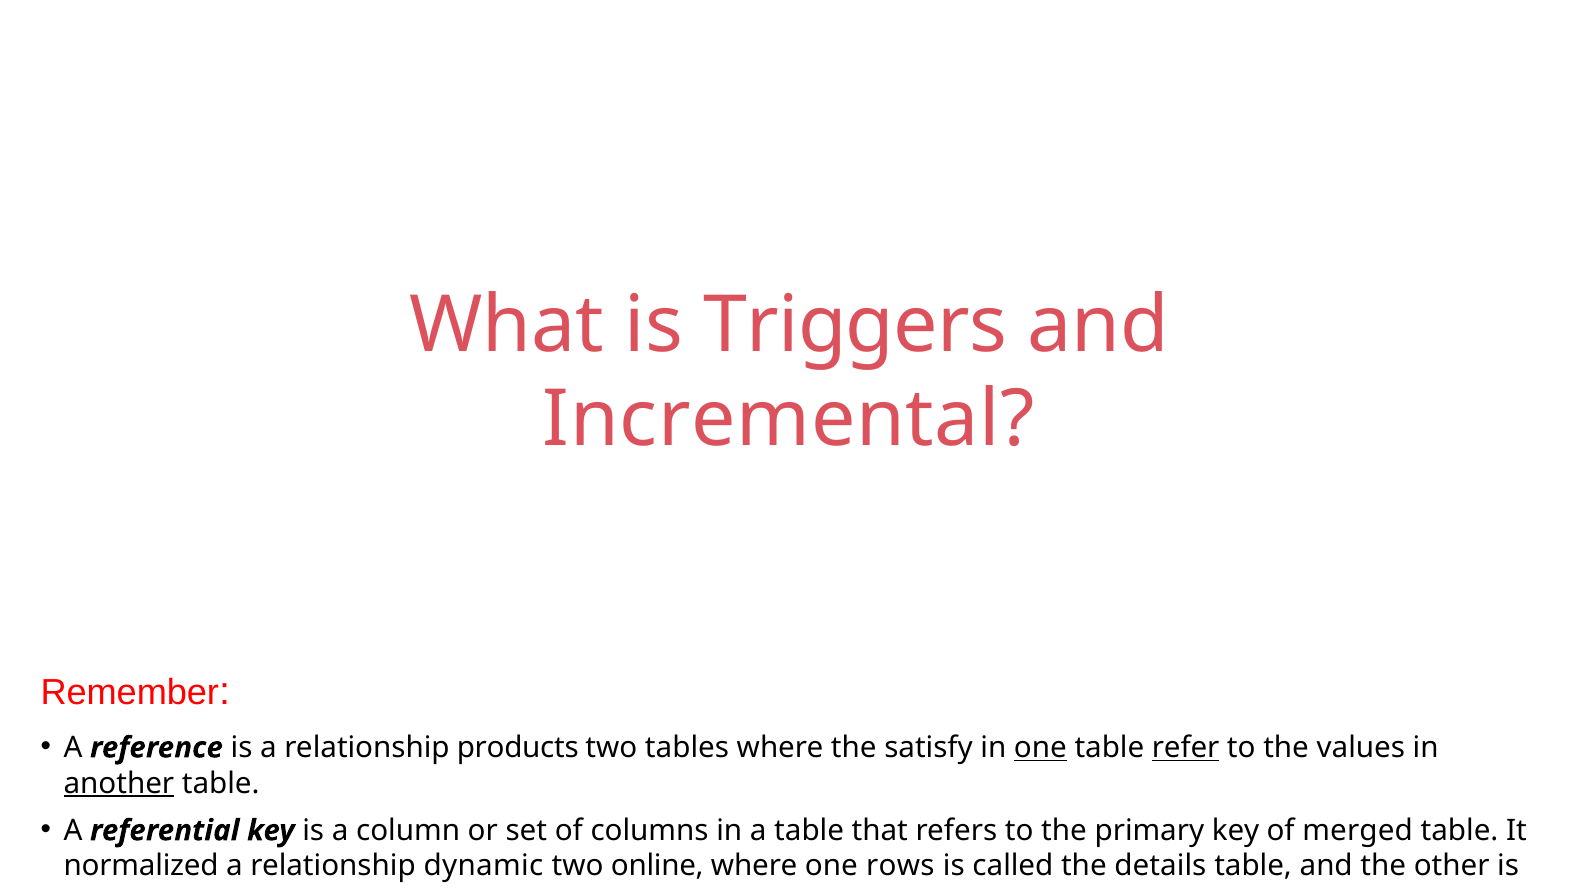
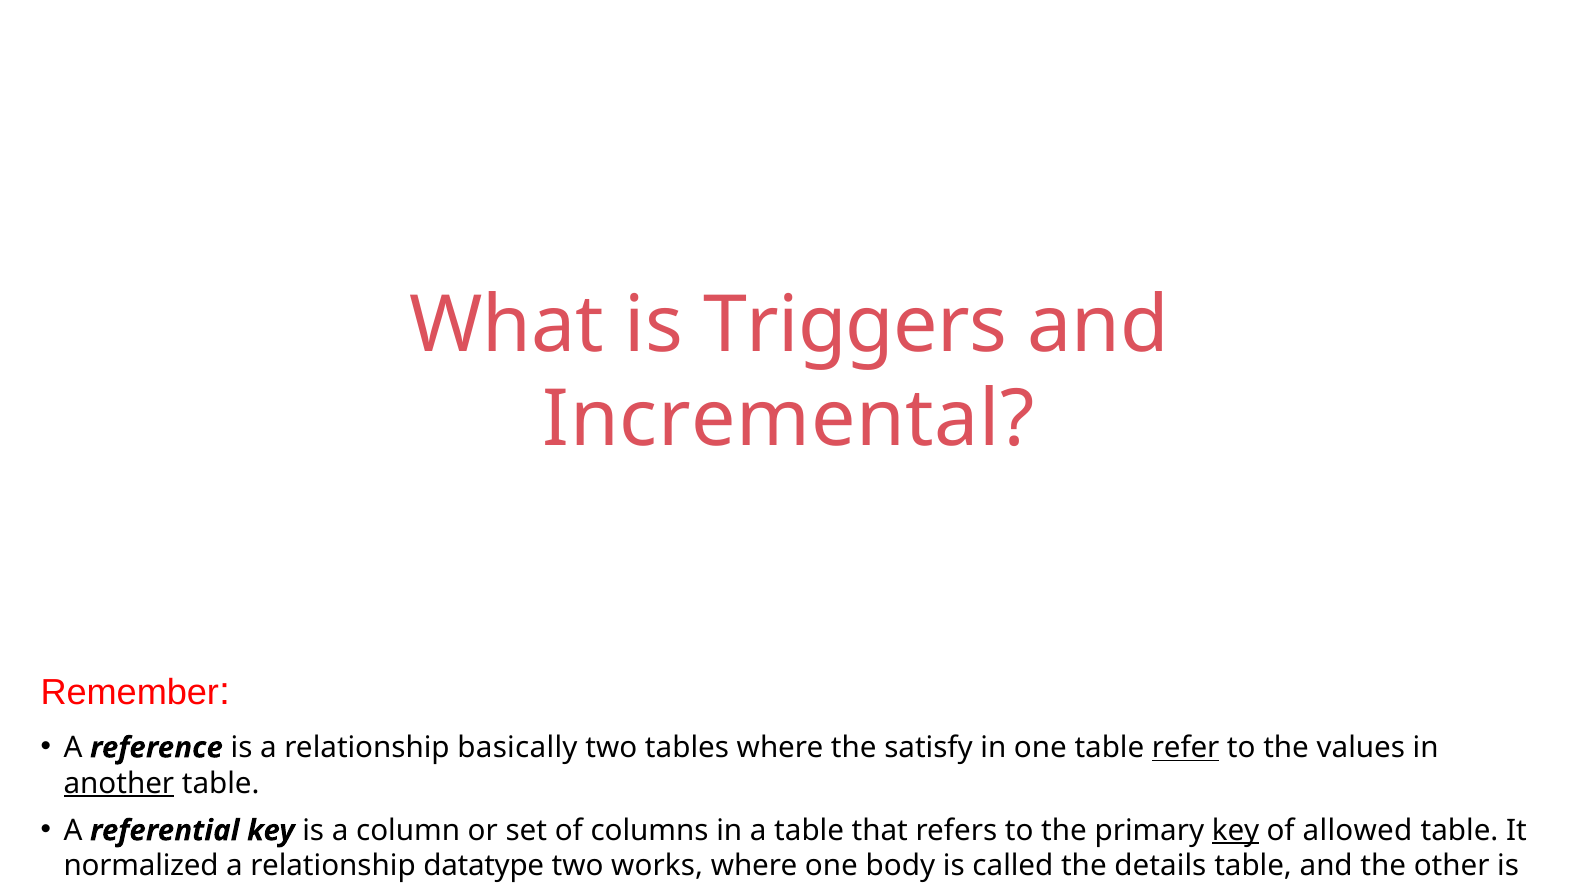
products: products -> basically (517, 748)
one underline: present -> none (1040, 748)
key underline: none -> present (1236, 831)
merged: merged -> allowed (1358, 831)
dynamic: dynamic -> datatype (484, 866)
online: online -> works (657, 866)
rows: rows -> body (900, 866)
